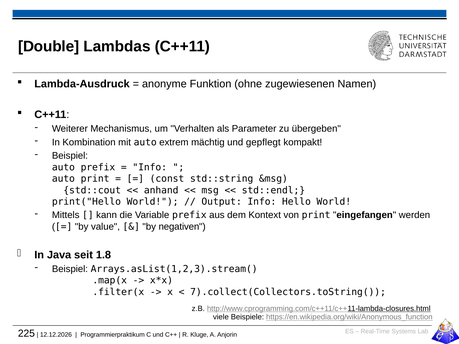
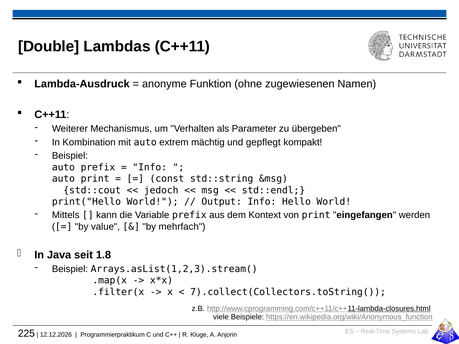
anhand: anhand -> jedoch (161, 190)
negativen: negativen -> mehrfach (182, 227)
